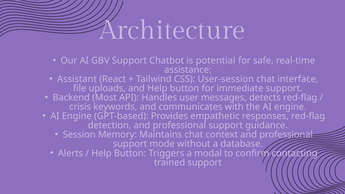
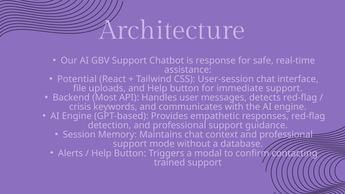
potential: potential -> response (216, 60)
Assistant: Assistant -> Potential (77, 79)
